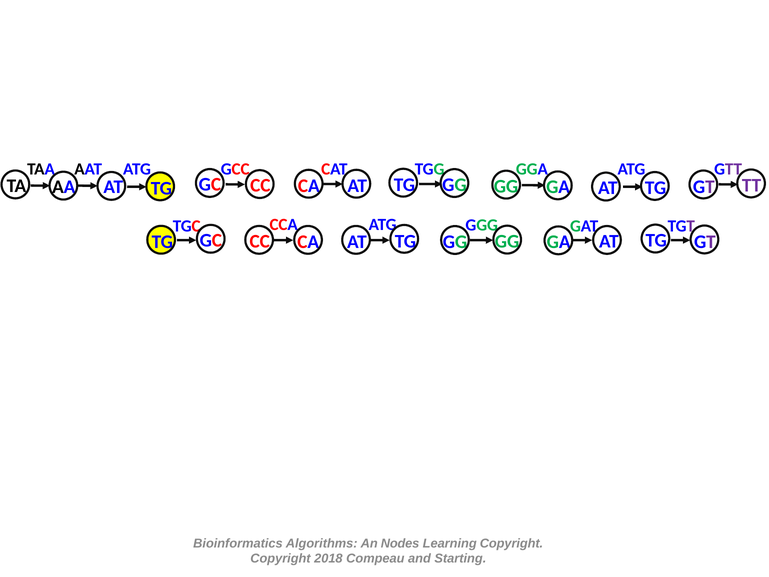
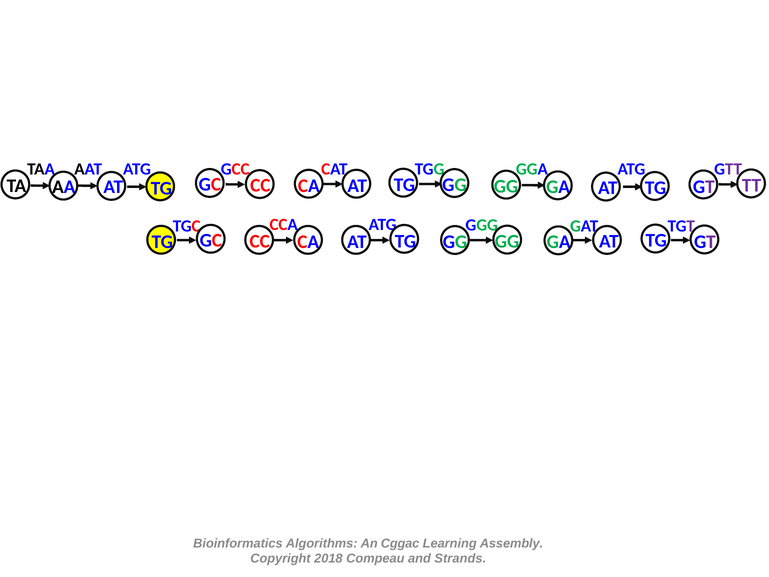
Nodes: Nodes -> Cggac (400, 543)
Learning Copyright: Copyright -> Assembly (511, 543)
Starting: Starting -> Strands (460, 558)
